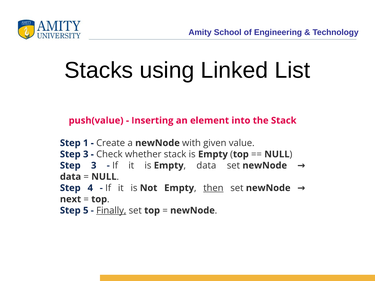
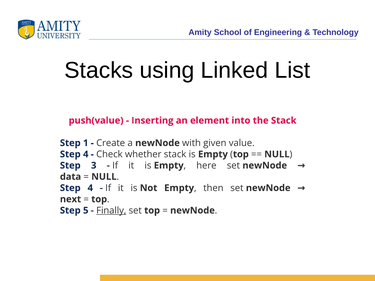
3: 3 -> 4 (86, 154)
Empty data: data -> here (206, 166)
then underline: present -> none (213, 188)
